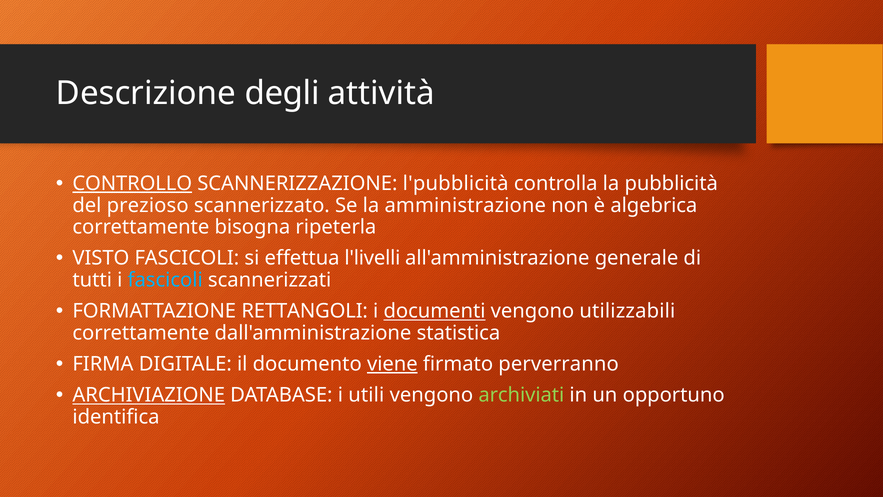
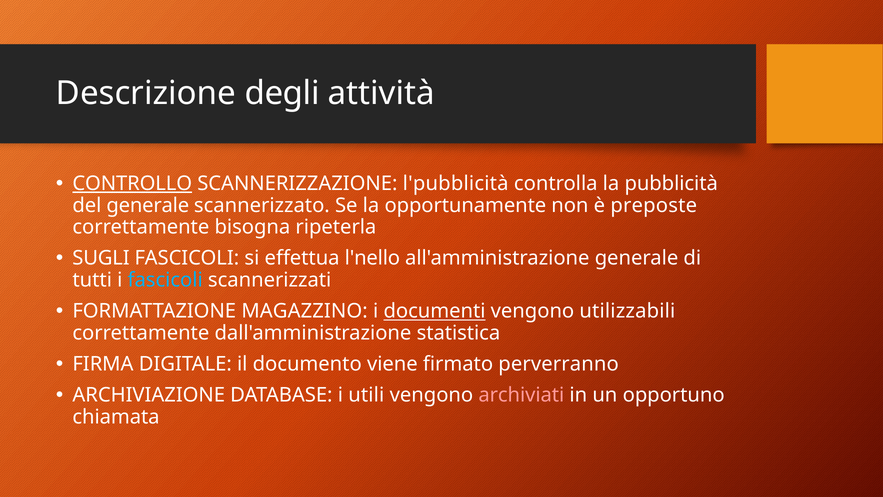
del prezioso: prezioso -> generale (148, 205)
amministrazione: amministrazione -> opportunamente (465, 205)
algebrica: algebrica -> preposte (654, 205)
VISTO: VISTO -> SUGLI (101, 258)
l'livelli: l'livelli -> l'nello (372, 258)
RETTANGOLI: RETTANGOLI -> MAGAZZINO (305, 311)
viene underline: present -> none (392, 364)
ARCHIVIAZIONE underline: present -> none (149, 395)
archiviati colour: light green -> pink (521, 395)
identifica: identifica -> chiamata (116, 417)
